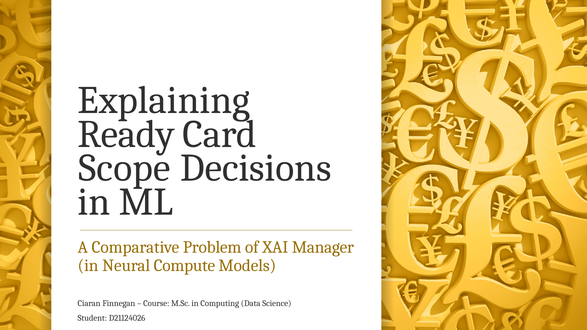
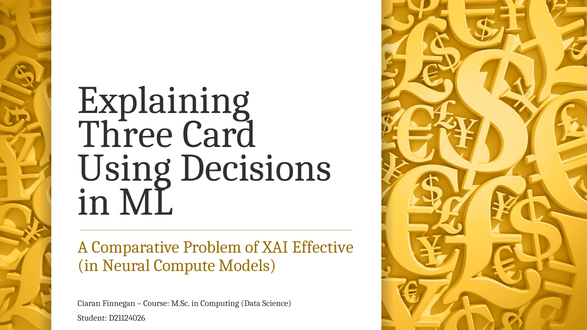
Ready: Ready -> Three (126, 134)
Scope: Scope -> Using (125, 168)
Manager: Manager -> Effective (323, 247)
